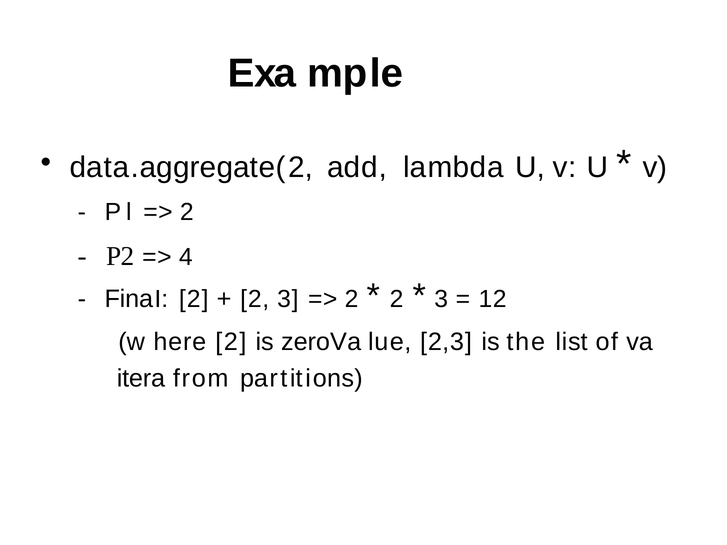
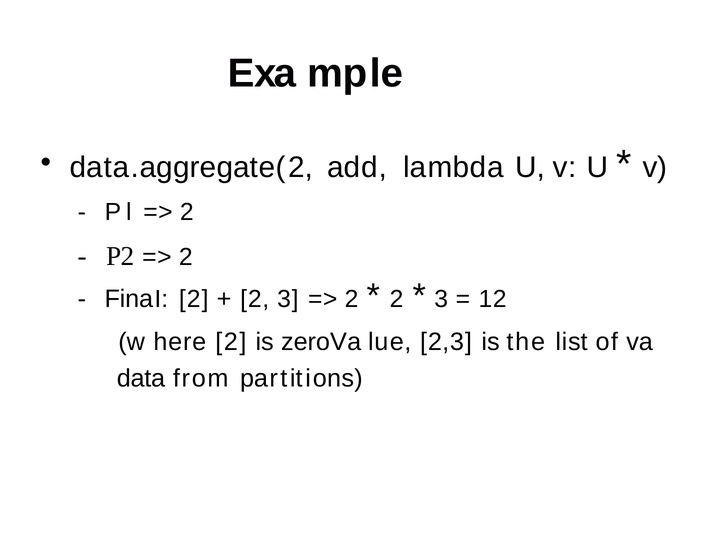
4: 4 -> 2 (186, 257)
itera: itera -> data (141, 379)
